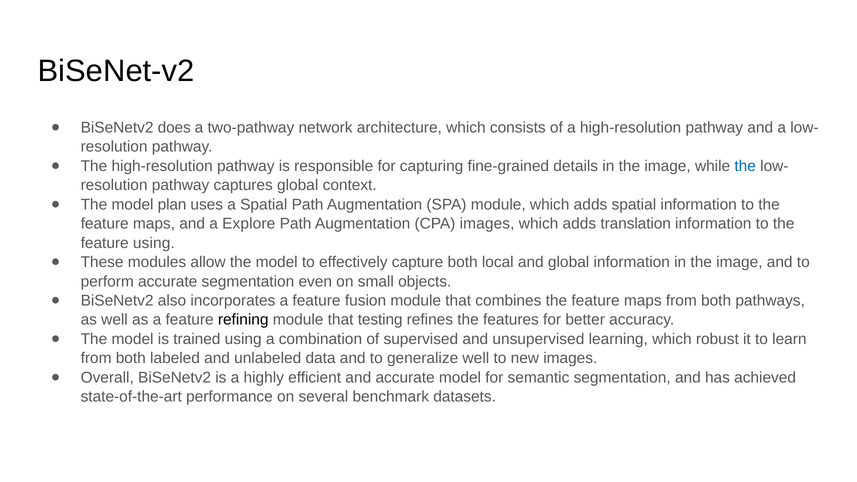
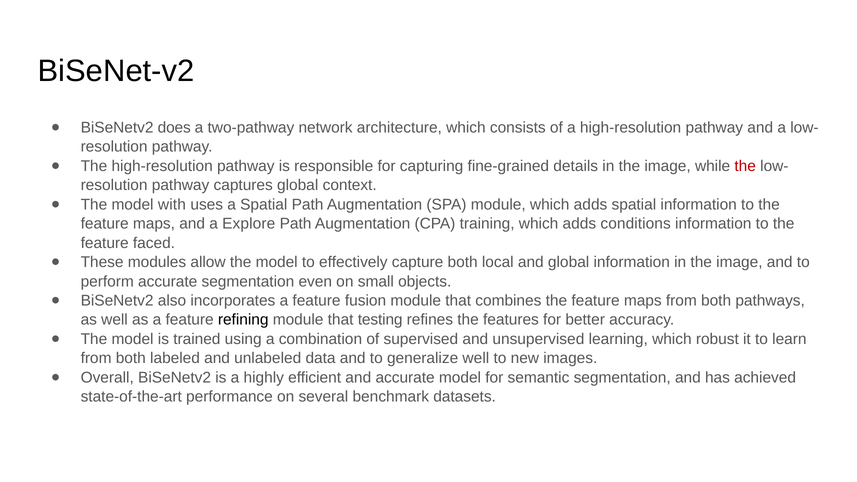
the colour: blue -> red (745, 166)
plan: plan -> with (172, 205)
CPA images: images -> training (487, 224)
translation: translation -> conditions (636, 224)
feature using: using -> faced (154, 243)
